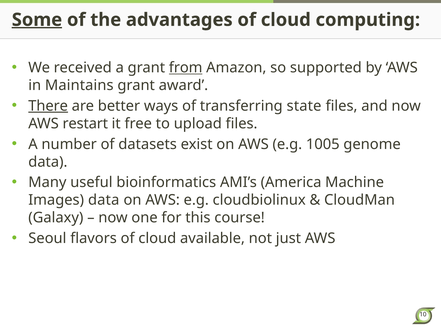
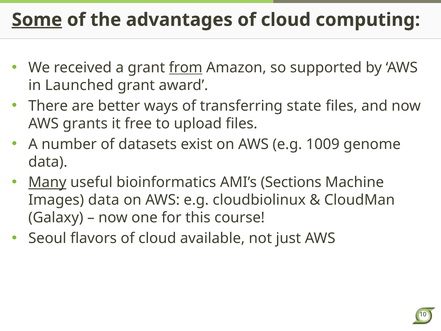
Maintains: Maintains -> Launched (79, 85)
There underline: present -> none (48, 106)
restart: restart -> grants (85, 123)
1005: 1005 -> 1009 (323, 144)
Many underline: none -> present (47, 182)
America: America -> Sections (291, 182)
